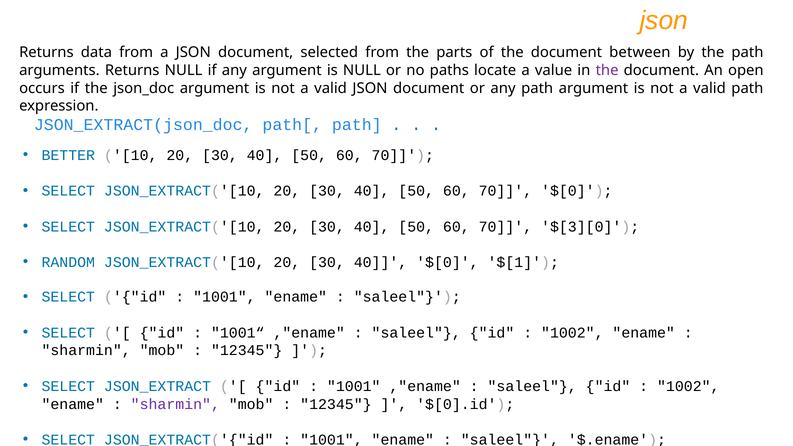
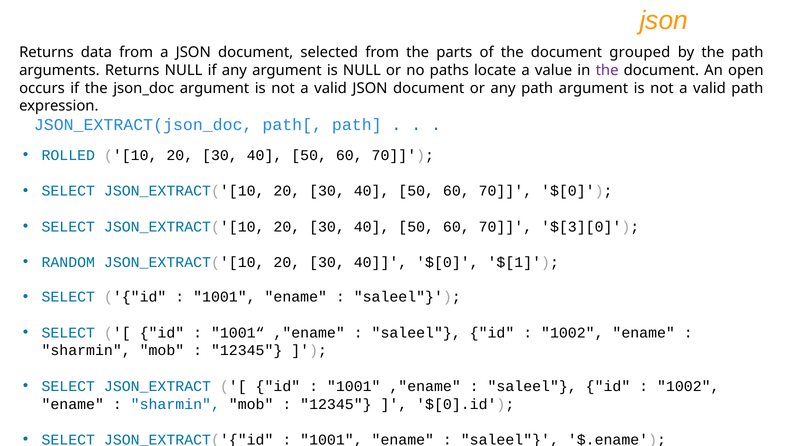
between: between -> grouped (640, 53)
BETTER: BETTER -> ROLLED (68, 155)
sharmin colour: purple -> blue (175, 404)
